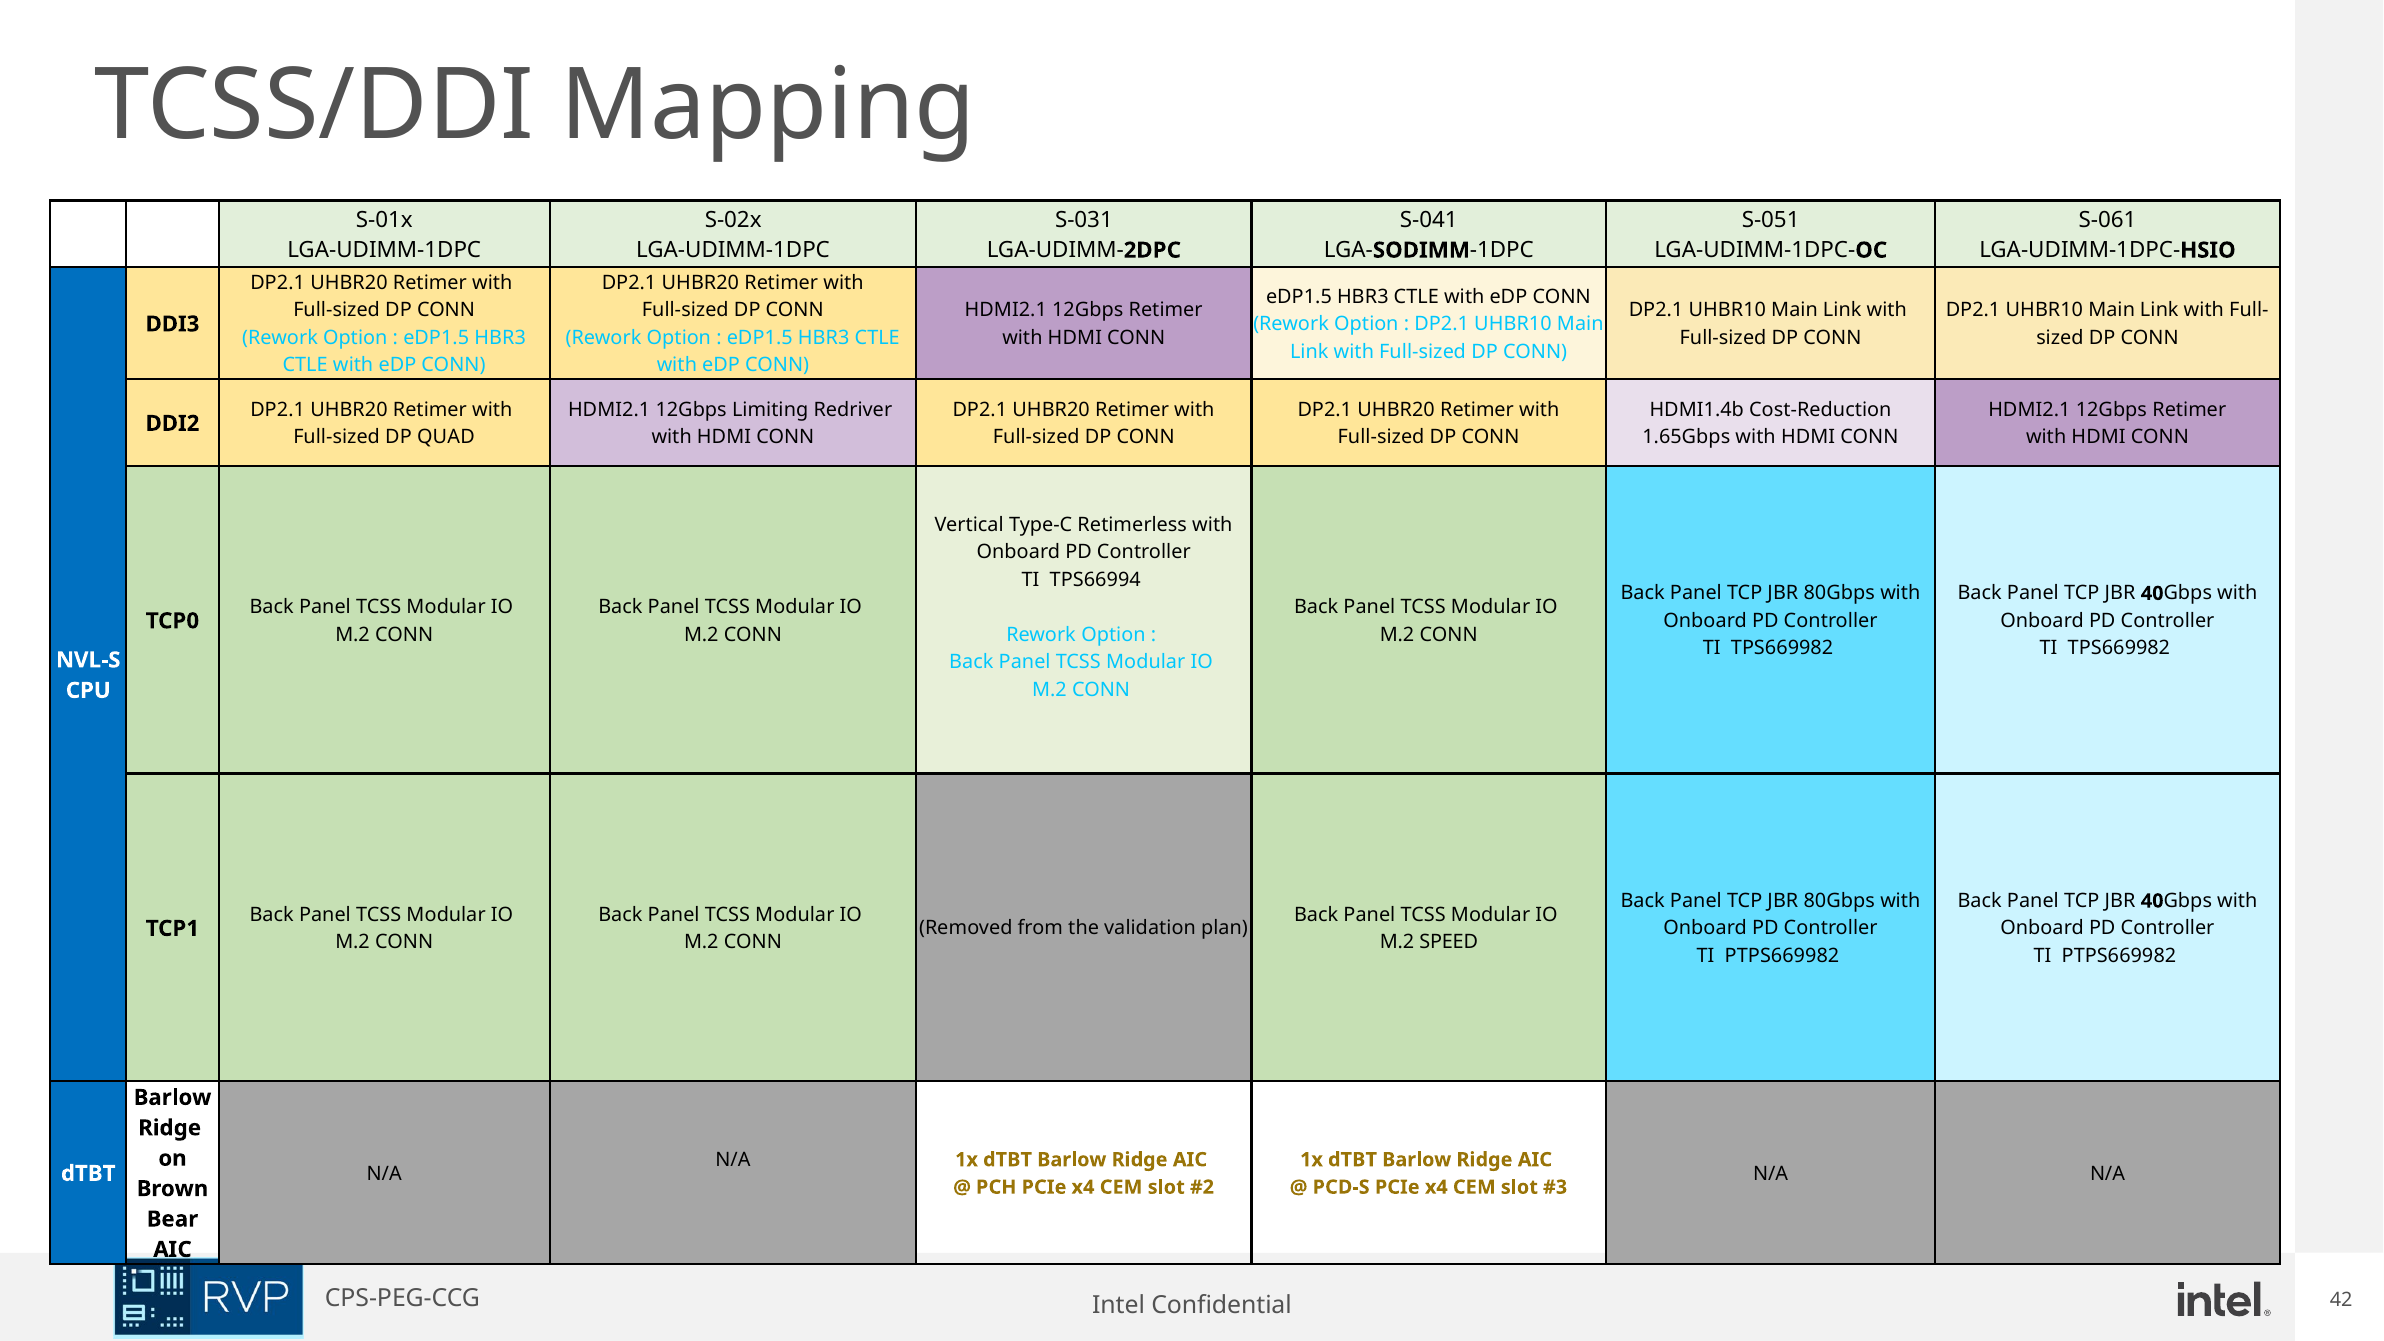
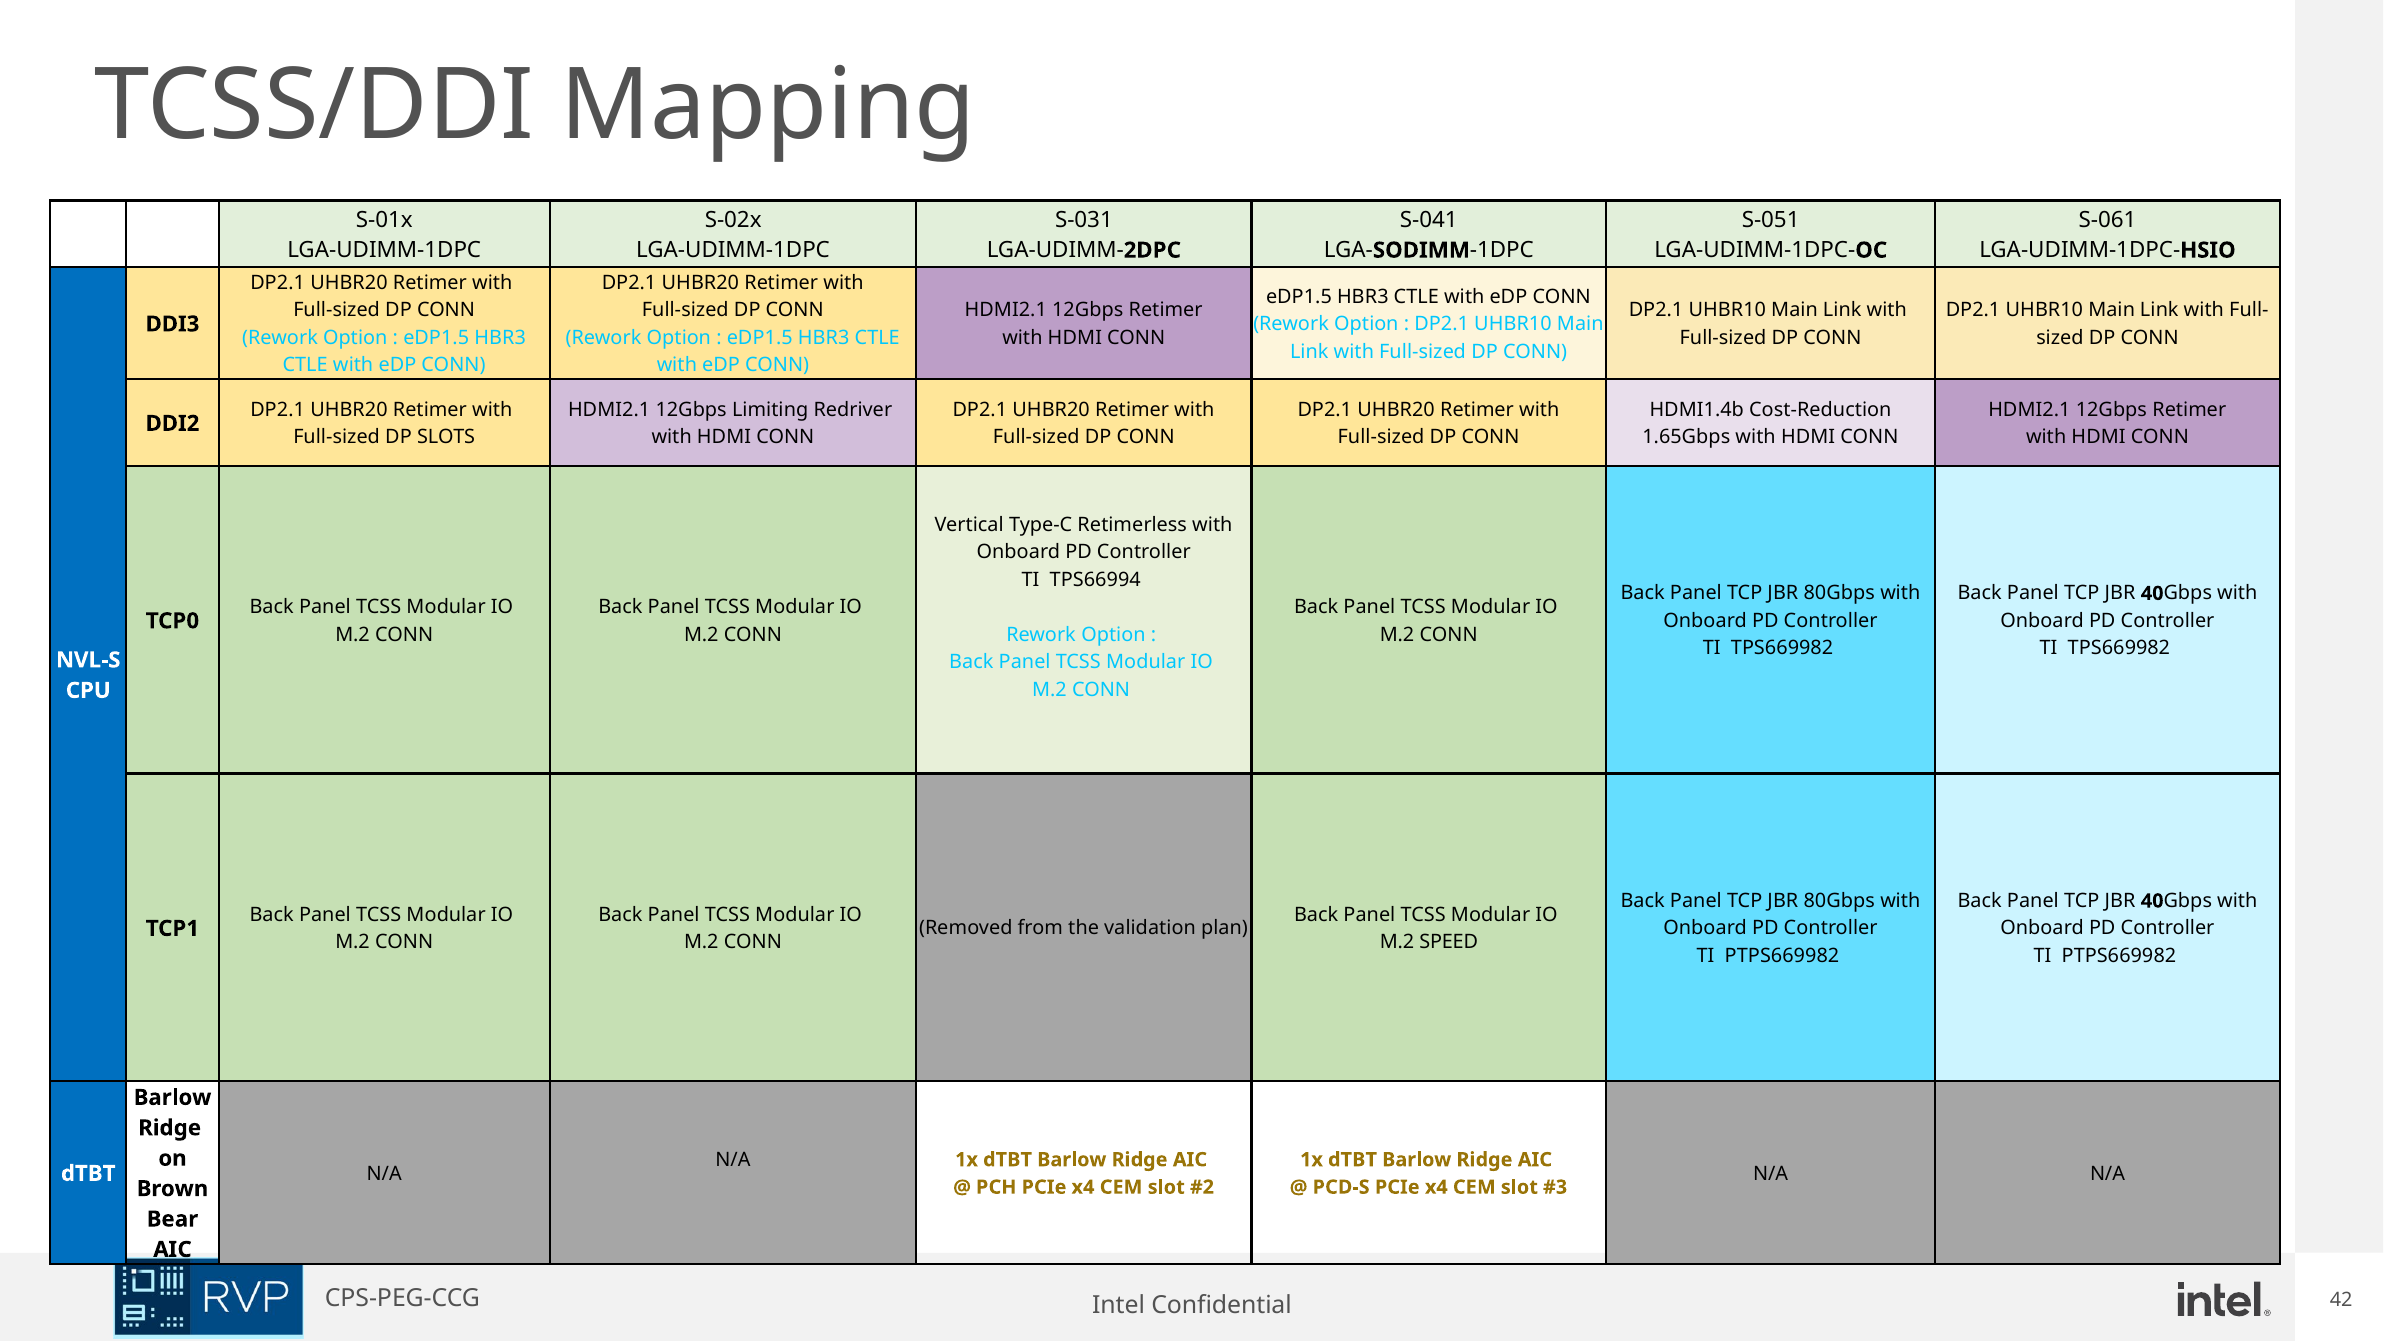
QUAD: QUAD -> SLOTS (446, 437)
